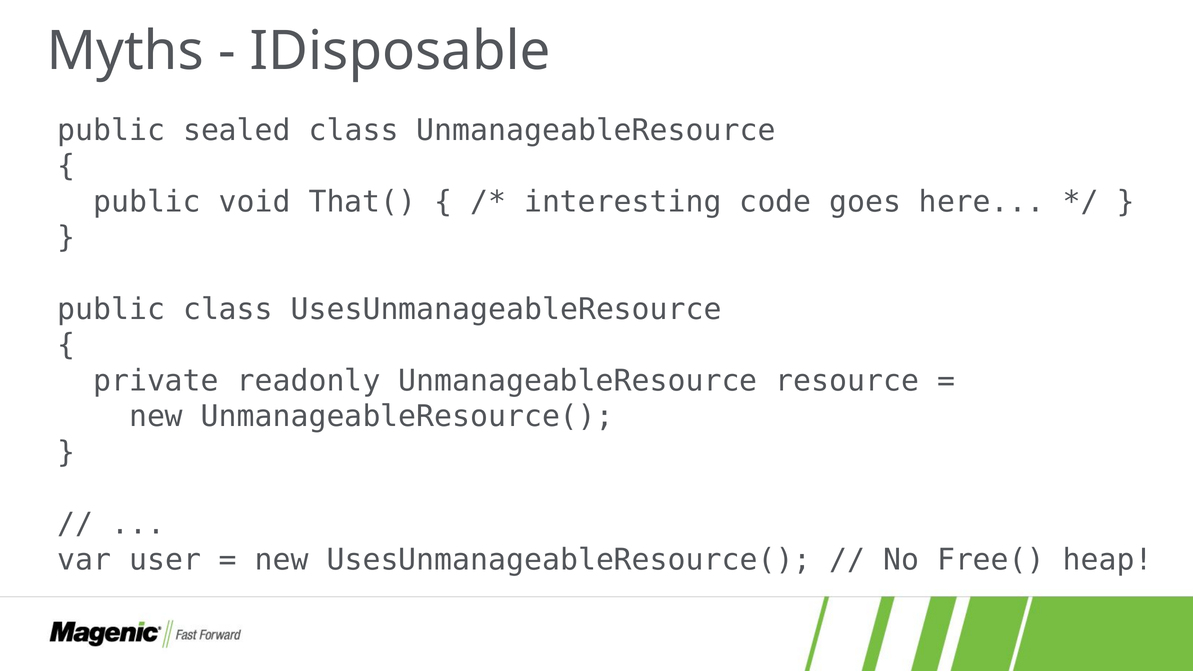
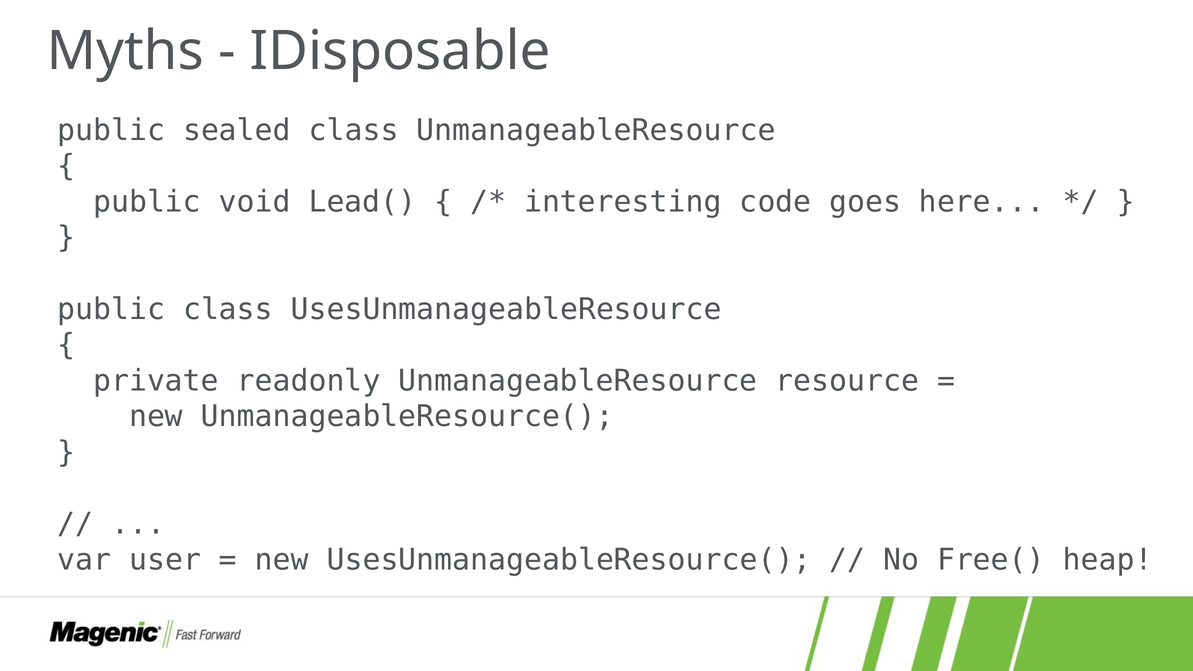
That(: That( -> Lead( (362, 202)
